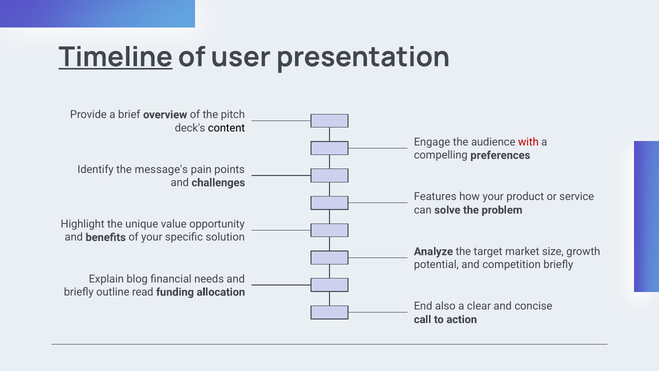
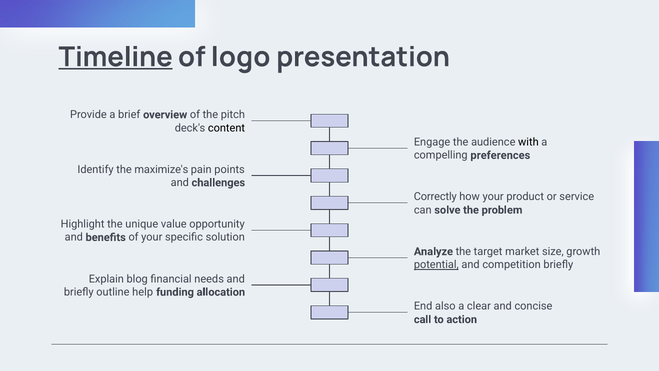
user: user -> logo (241, 57)
with colour: red -> black (528, 142)
message's: message's -> maximize's (161, 169)
Features: Features -> Correctly (435, 197)
potential underline: none -> present (436, 265)
read: read -> help (143, 292)
